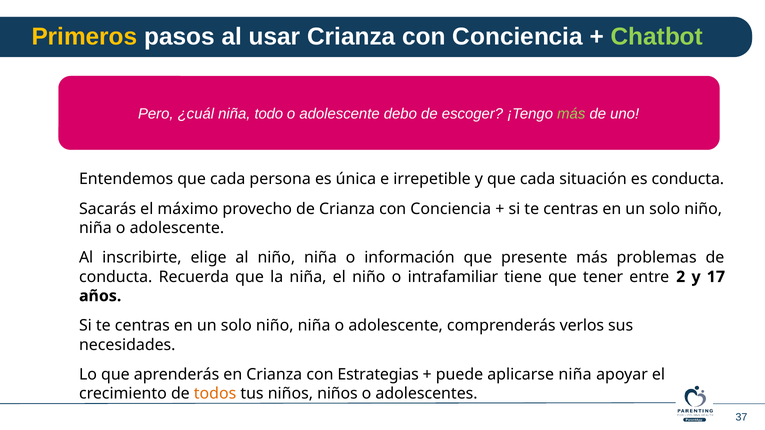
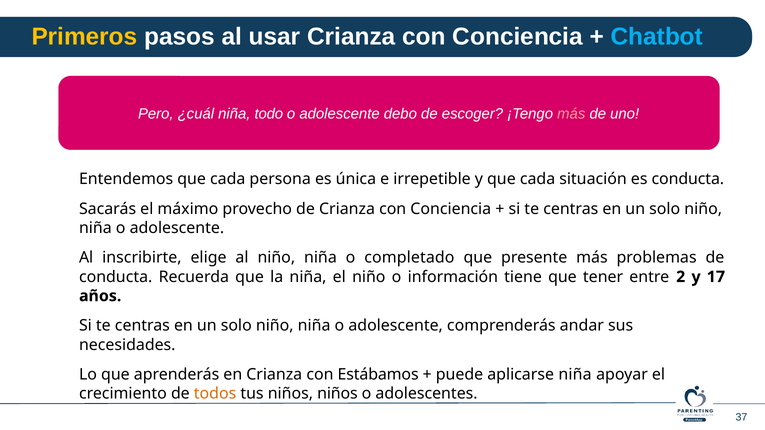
Chatbot colour: light green -> light blue (657, 37)
más colour: light green -> pink (571, 114)
información: información -> completado (409, 258)
intrafamiliar: intrafamiliar -> información (453, 277)
verlos: verlos -> andar (582, 326)
Estrategias: Estrategias -> Estábamos (378, 375)
